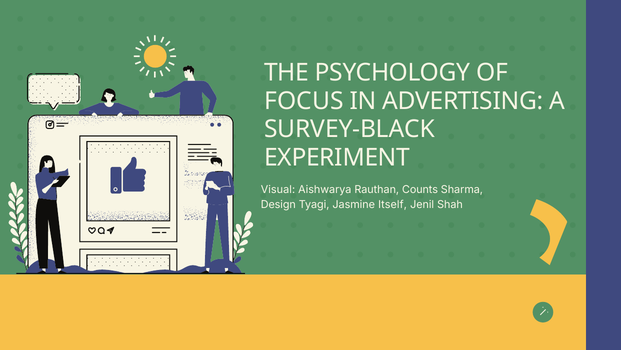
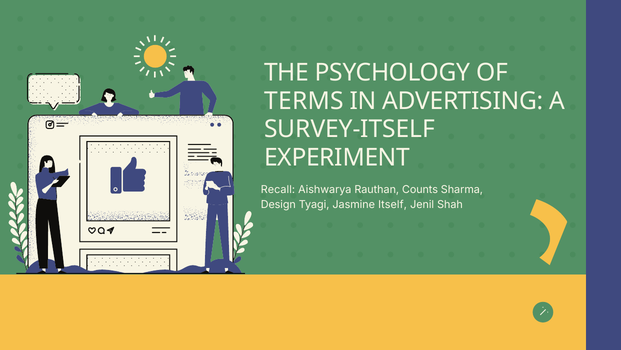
FOCUS: FOCUS -> TERMS (304, 101)
SURVEY-BLACK: SURVEY-BLACK -> SURVEY-ITSELF (349, 129)
Visual: Visual -> Recall (278, 189)
